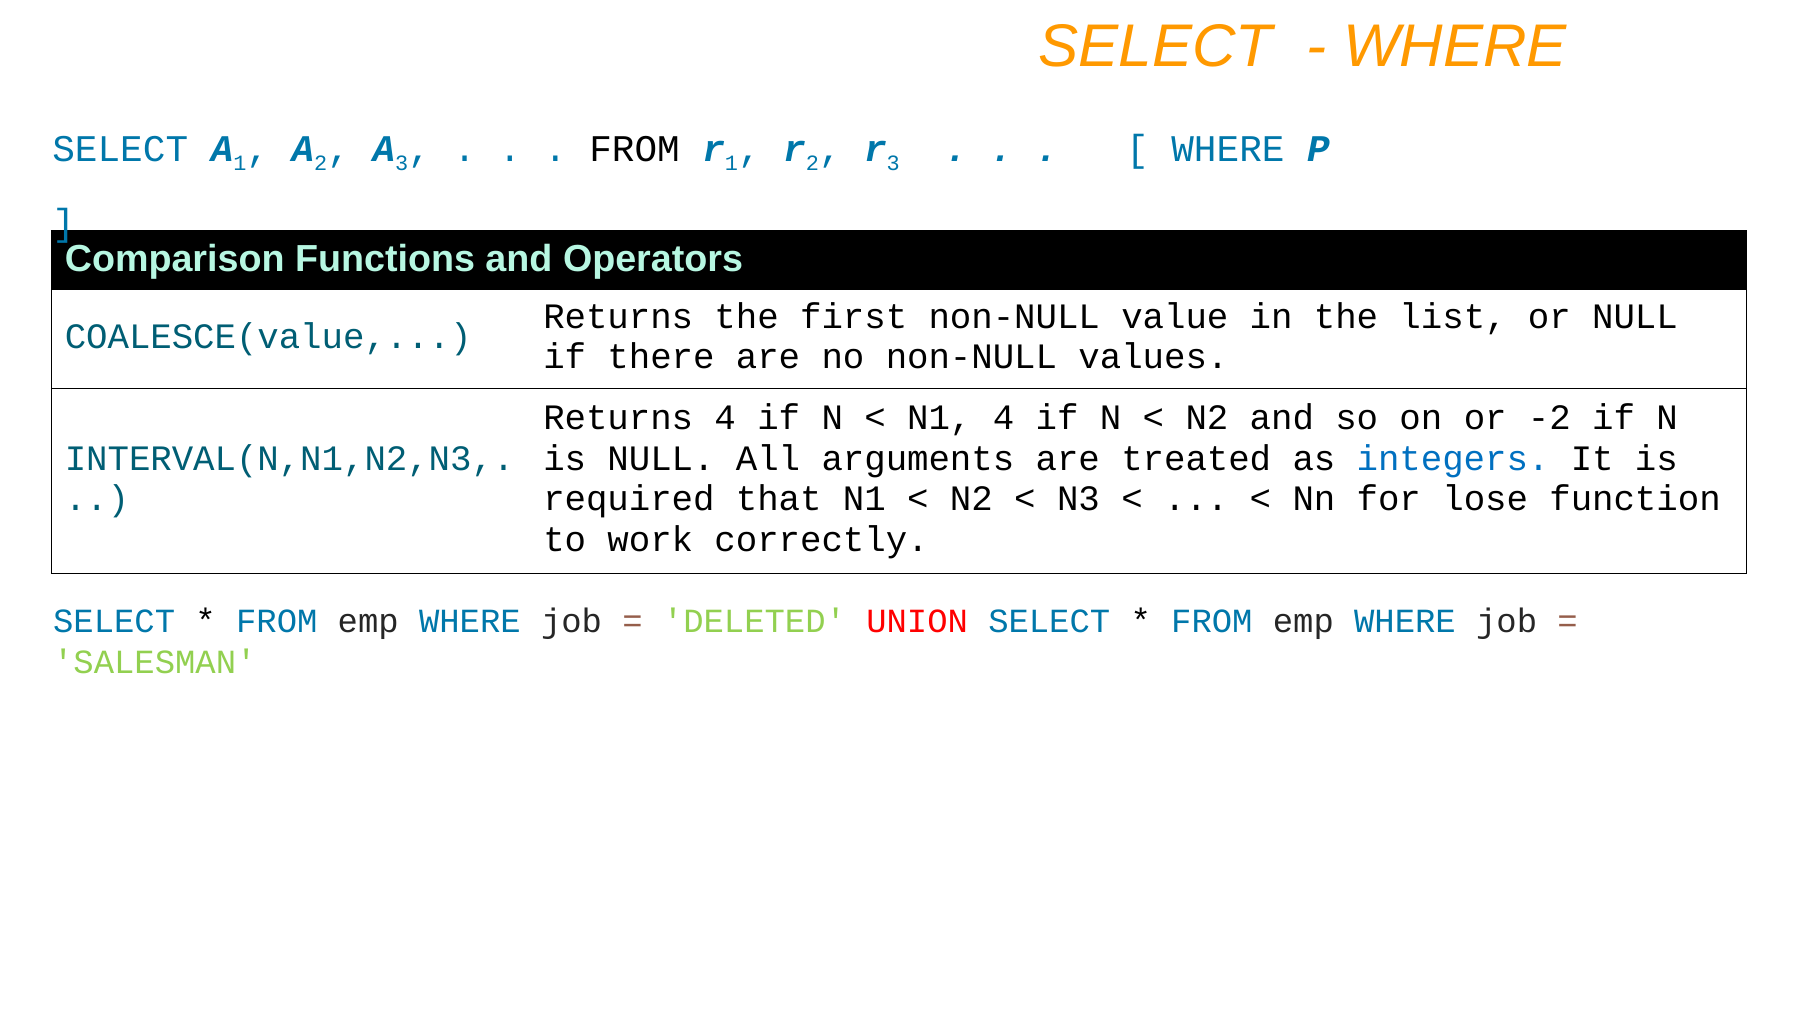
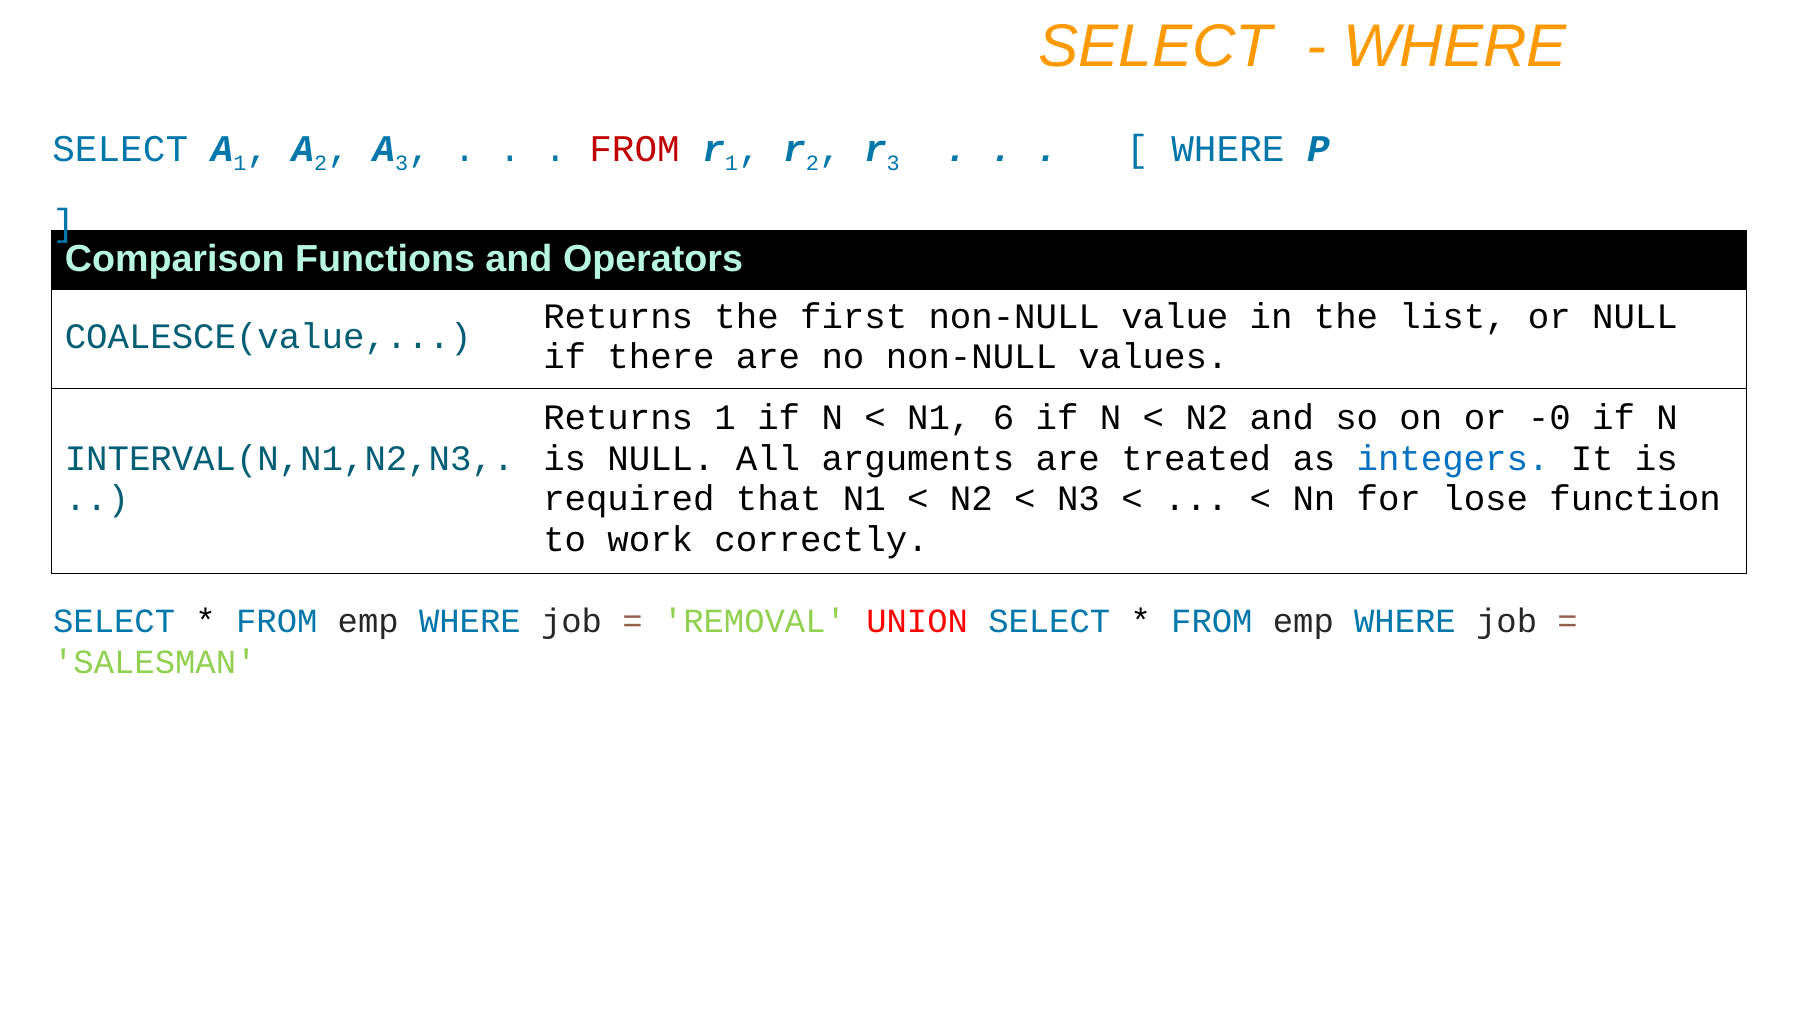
FROM colour: black -> red (635, 149)
Returns 4: 4 -> 1 (725, 418)
N1 4: 4 -> 6 (1004, 418)
-2: -2 -> -0 (1549, 418)
DELETED: DELETED -> REMOVAL (754, 622)
